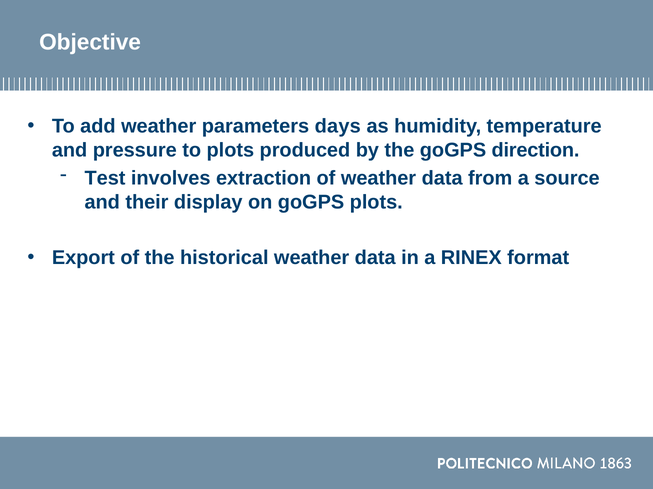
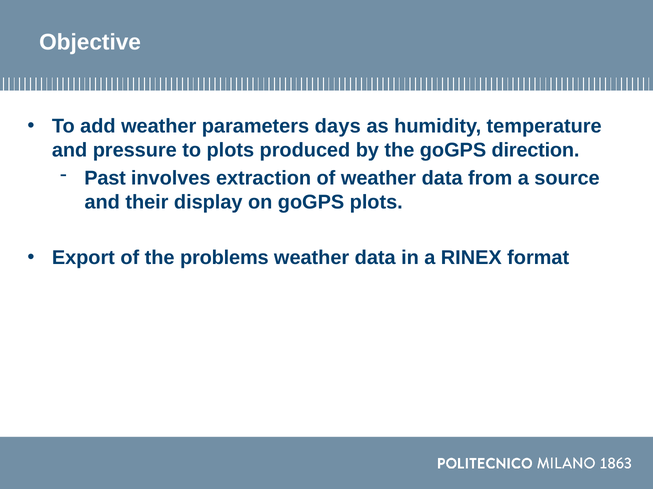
Test: Test -> Past (105, 178)
historical: historical -> problems (224, 258)
